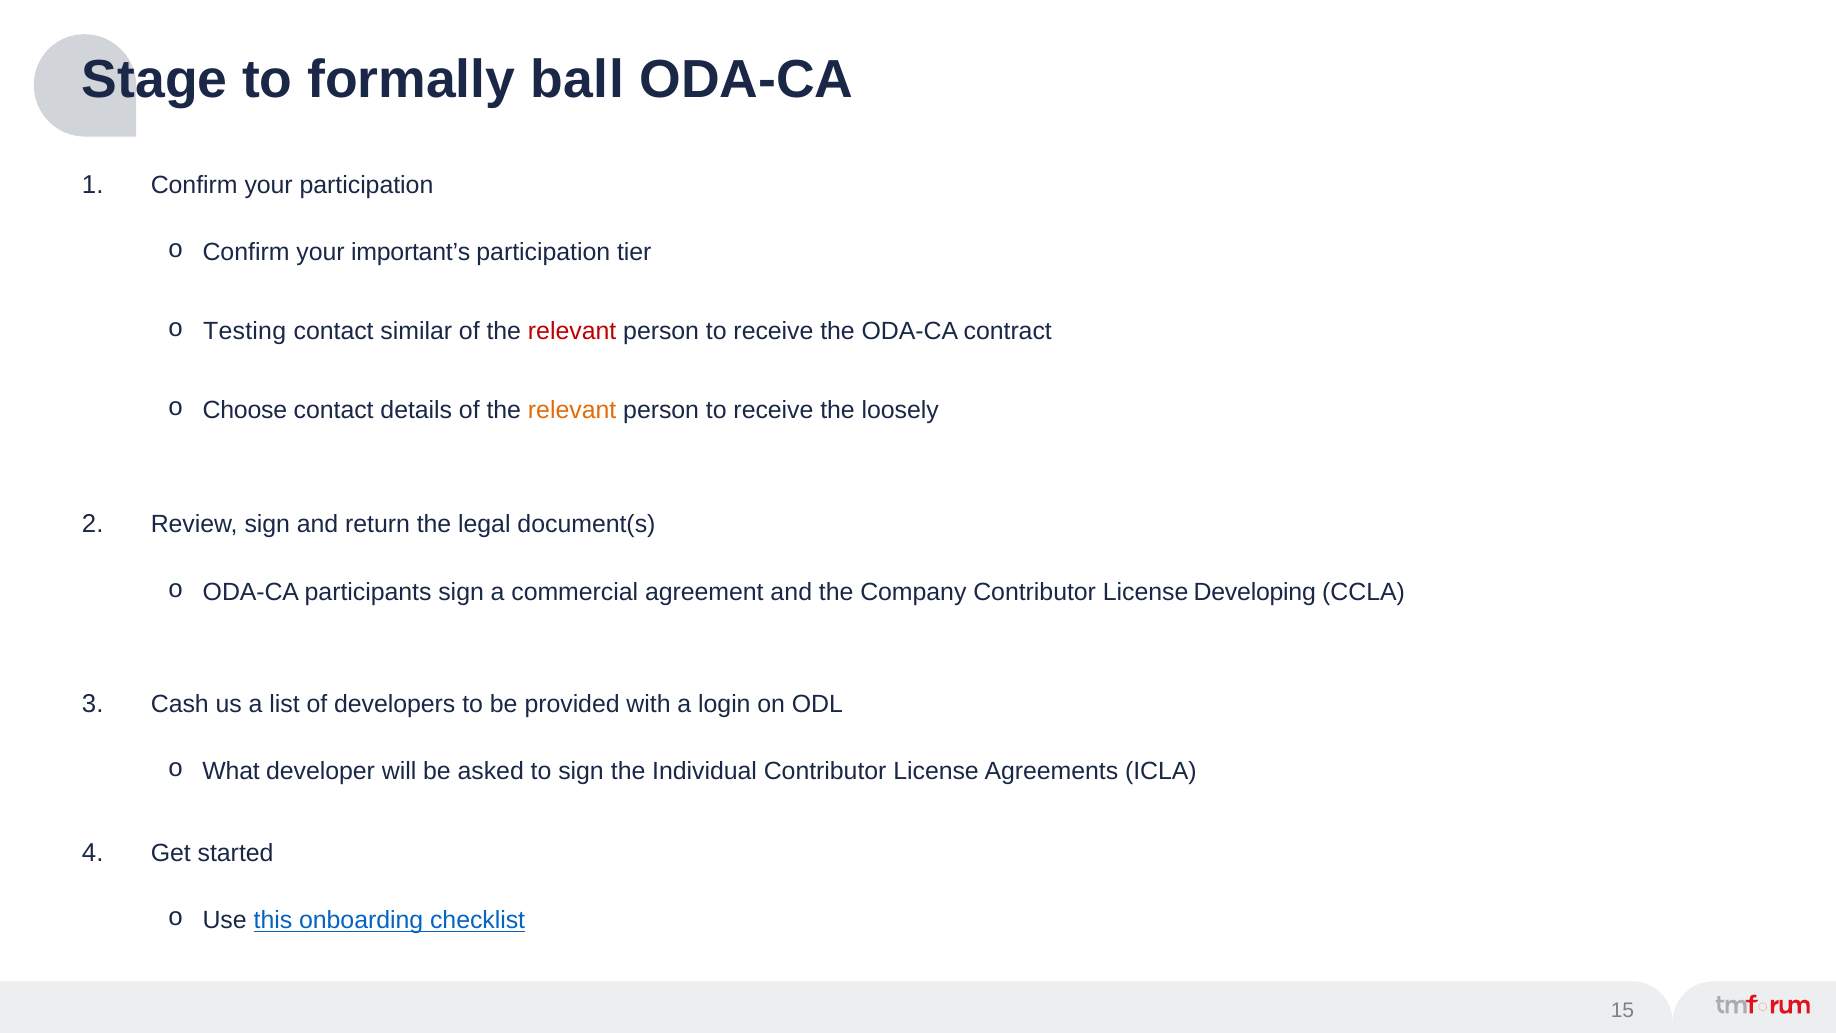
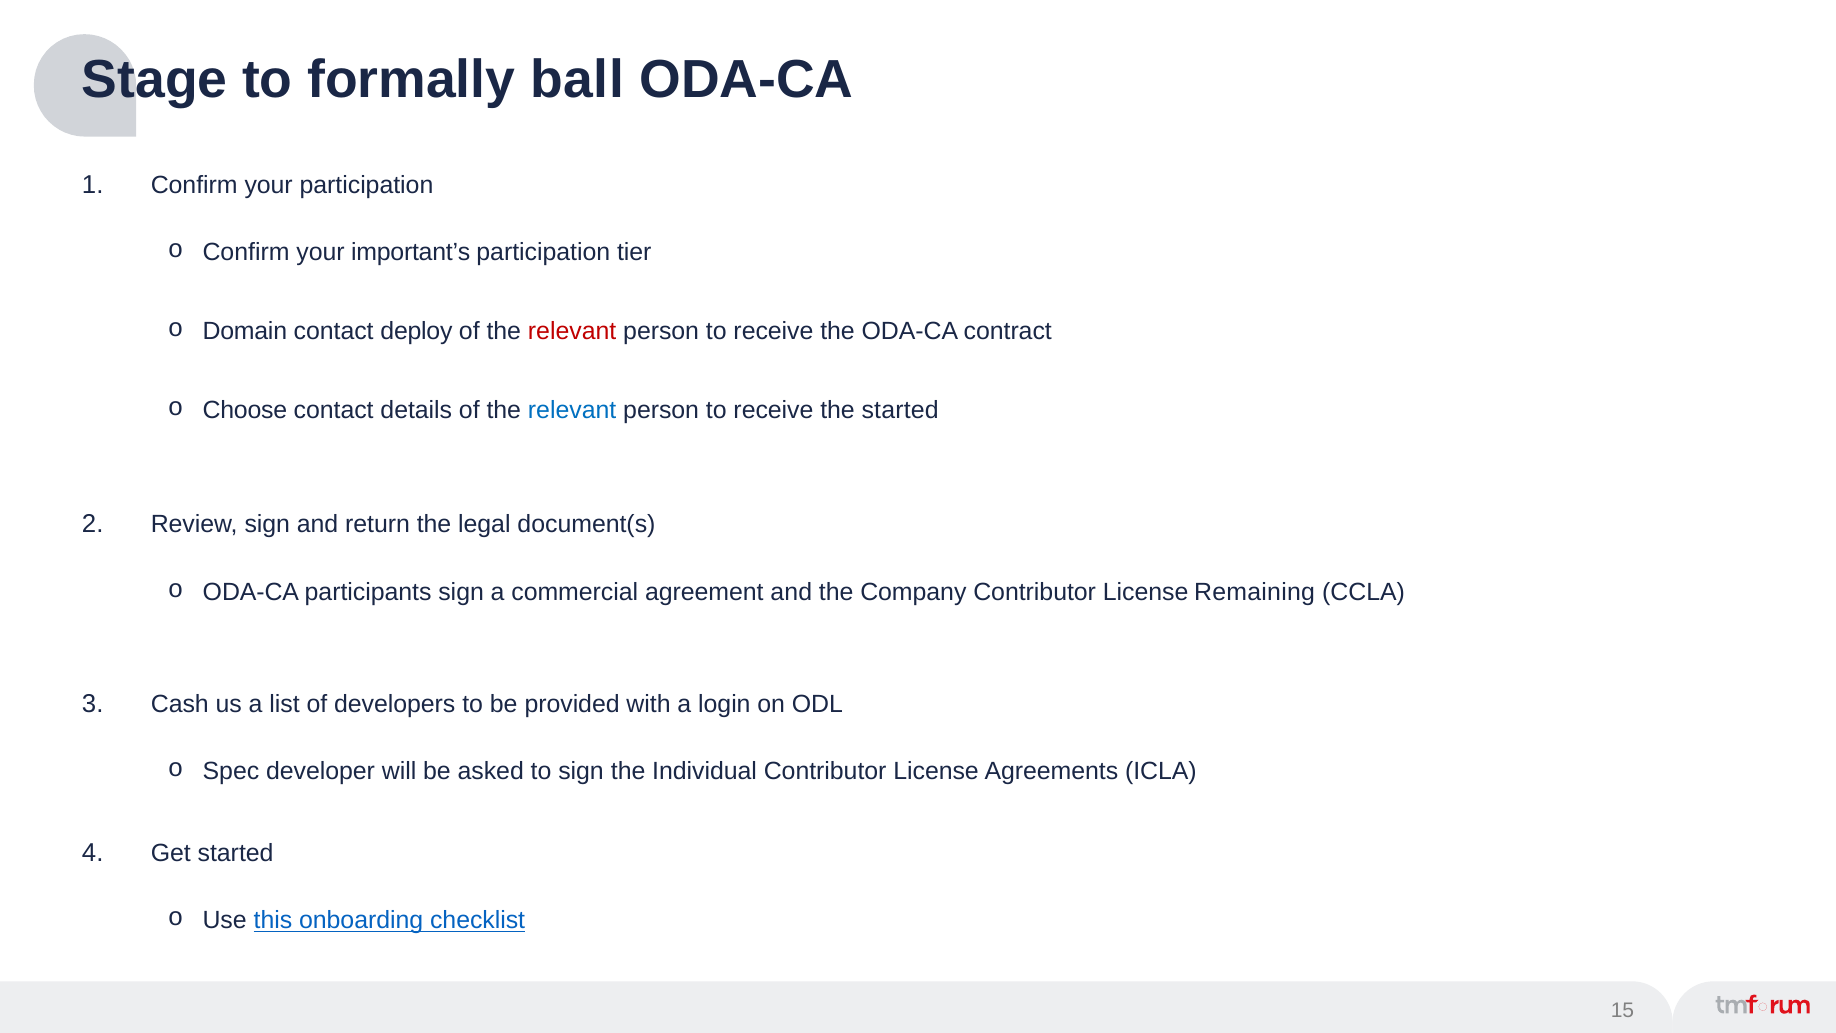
Testing: Testing -> Domain (245, 331)
similar: similar -> deploy (416, 331)
relevant colour: orange -> blue (572, 410)
the loosely: loosely -> started (900, 410)
Developing: Developing -> Remaining (1255, 592)
What: What -> Spec (231, 771)
